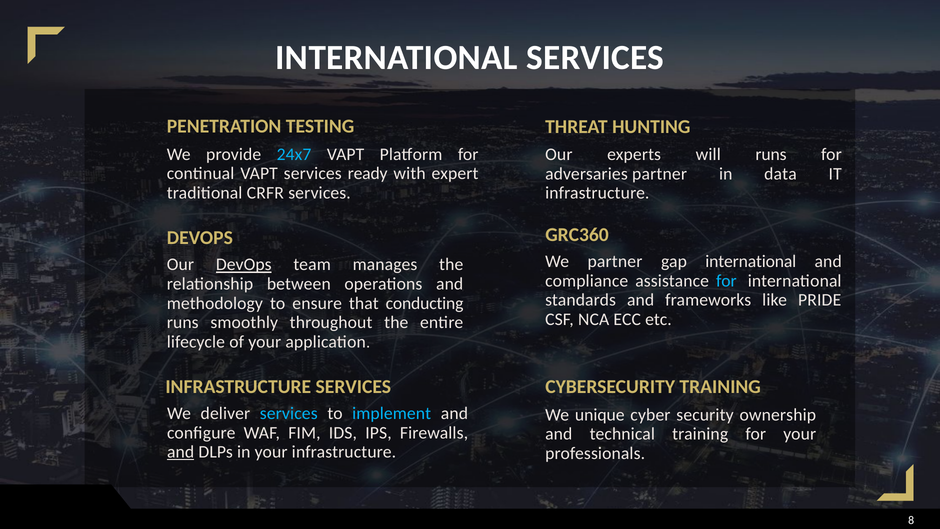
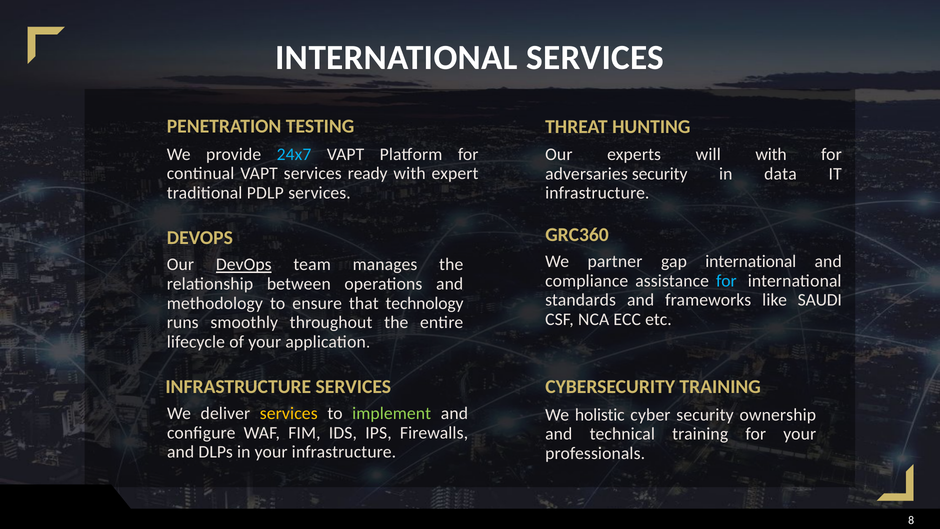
will runs: runs -> with (771, 154)
adversaries partner: partner -> security (660, 174)
CRFR: CRFR -> PDLP (265, 193)
PRIDE: PRIDE -> SAUDI (820, 300)
conducting: conducting -> technology (425, 303)
services colour: light blue -> yellow (289, 413)
implement colour: light blue -> light green (392, 413)
unique: unique -> holistic (600, 415)
and underline: present -> none (181, 452)
